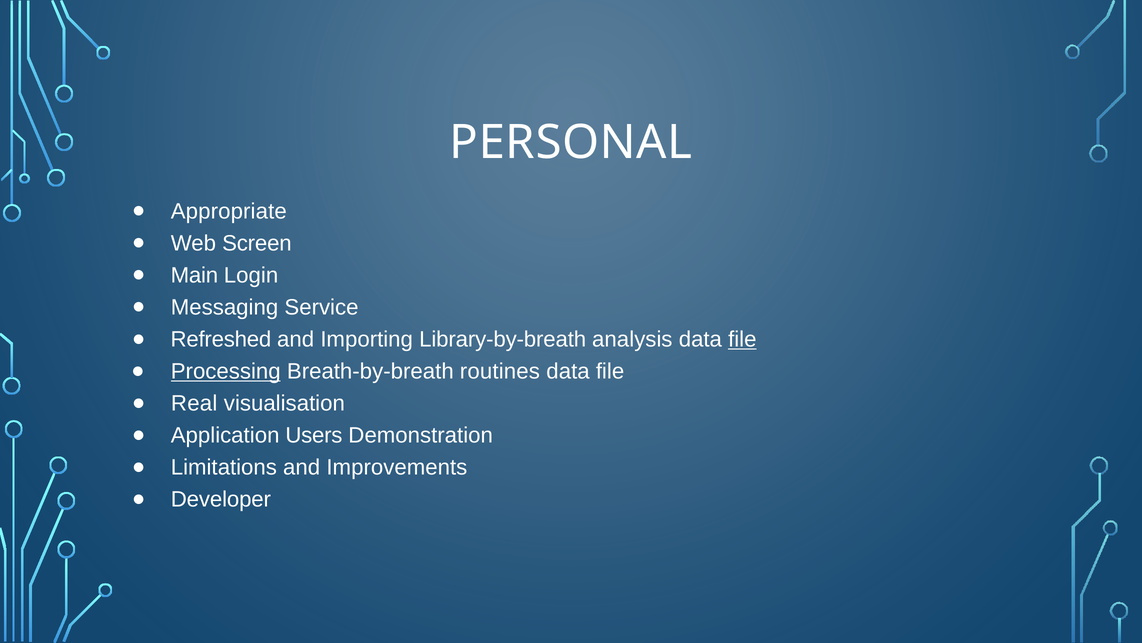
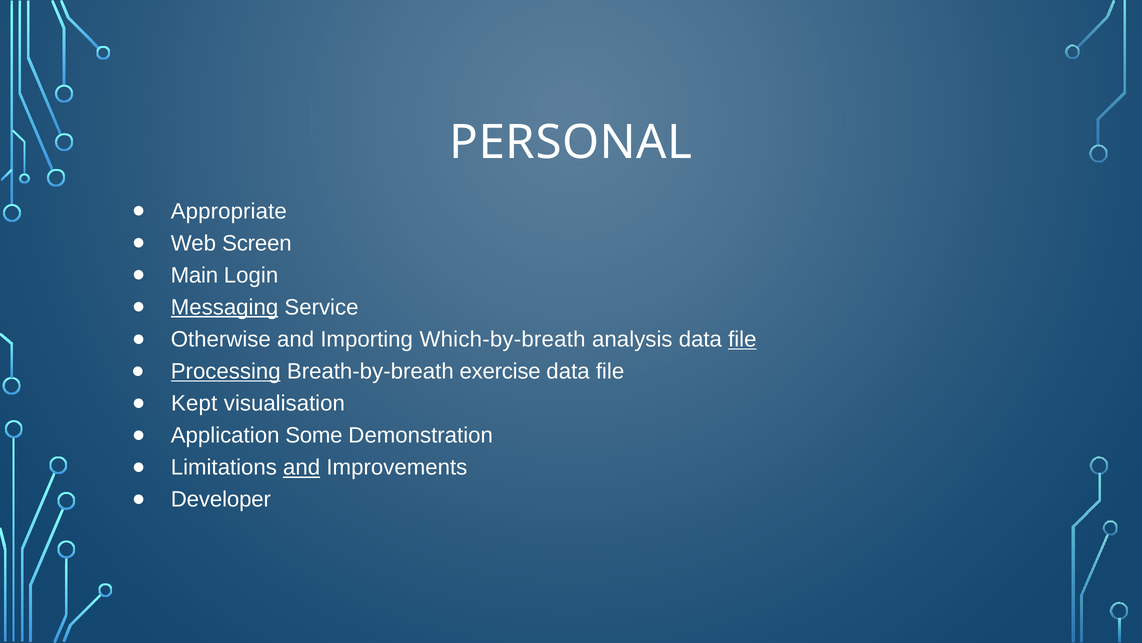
Messaging underline: none -> present (225, 307)
Refreshed: Refreshed -> Otherwise (221, 339)
Library-by-breath: Library-by-breath -> Which-by-breath (502, 339)
routines: routines -> exercise (500, 371)
Real: Real -> Kept (194, 403)
Users: Users -> Some (314, 435)
and underline: none -> present (302, 467)
